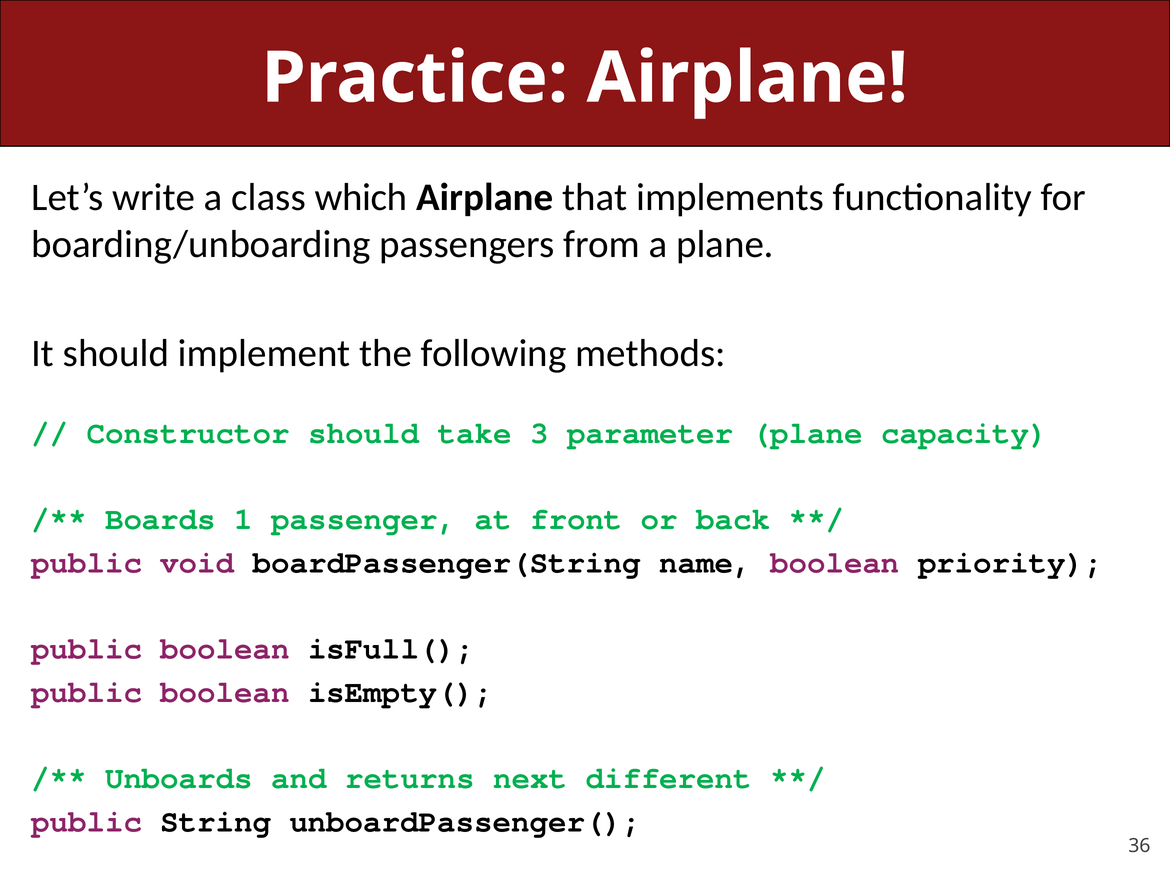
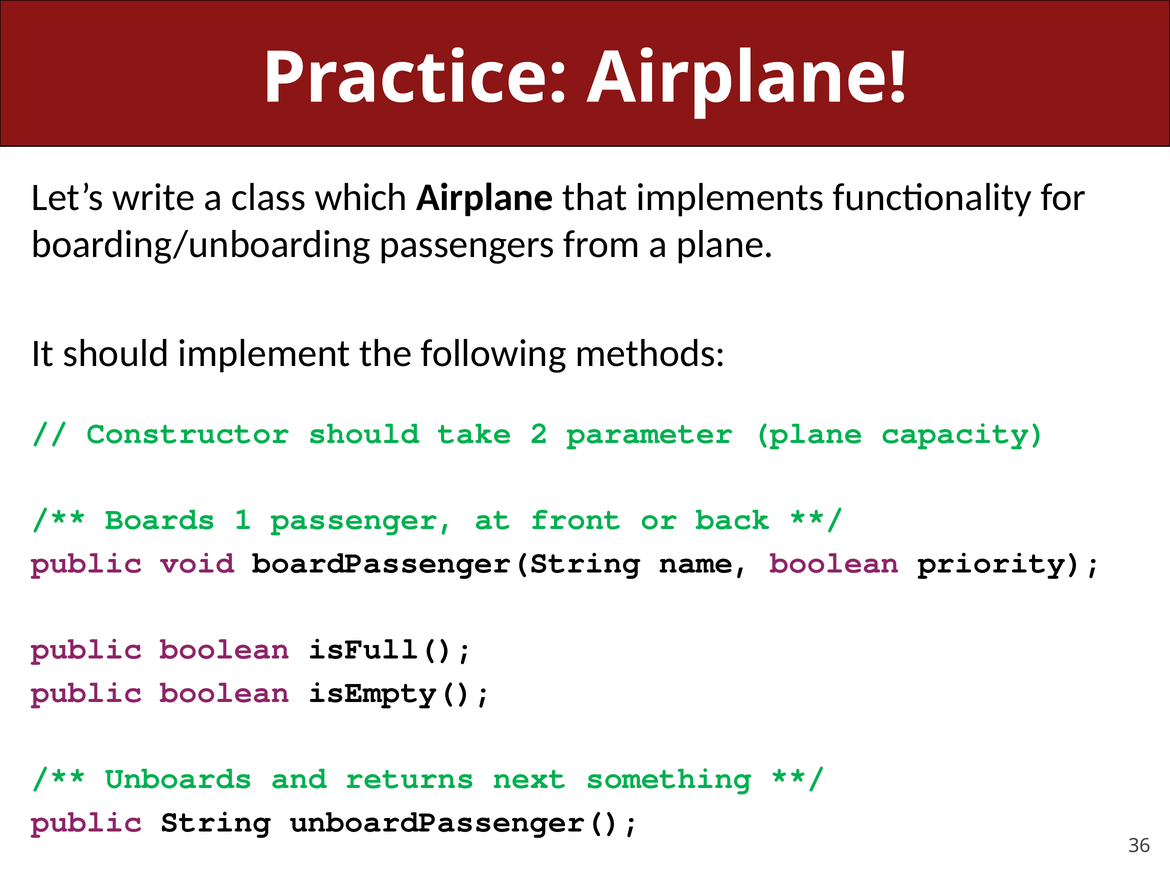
3: 3 -> 2 (539, 433)
different: different -> something (669, 779)
